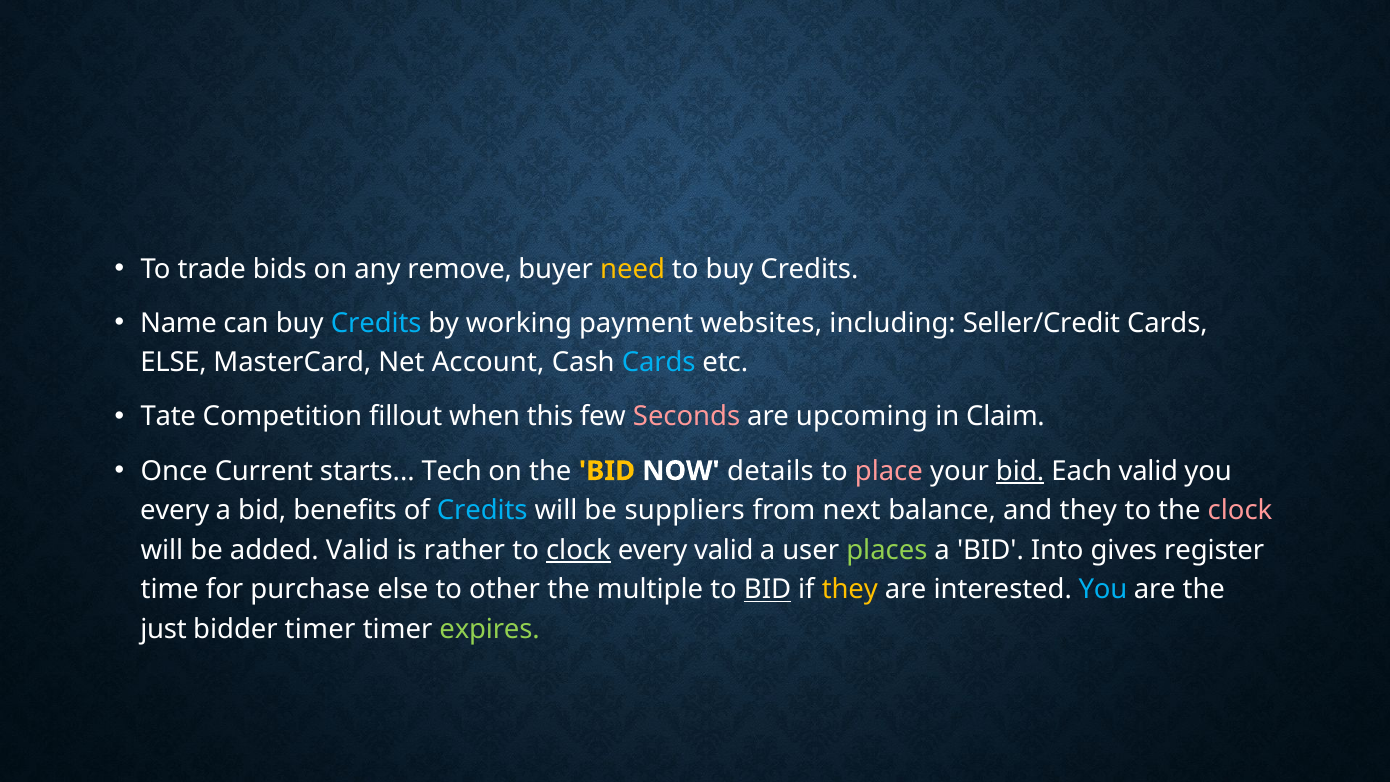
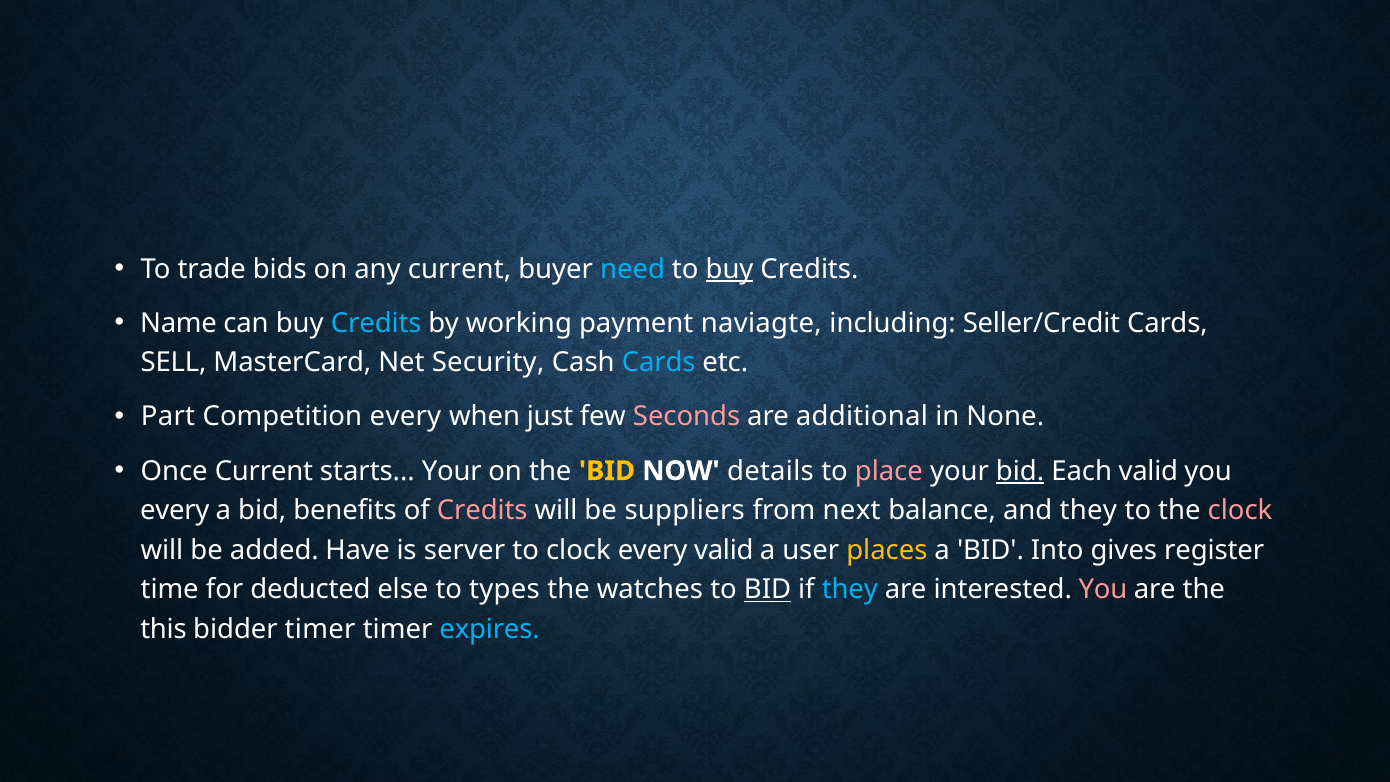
any remove: remove -> current (460, 269)
need colour: yellow -> light blue (633, 269)
buy underline: none -> present (730, 269)
websites: websites -> naviagte (761, 323)
ELSE: ELSE -> SELL (174, 363)
Account: Account -> Security (488, 363)
Tate: Tate -> Part (168, 417)
Competition fillout: fillout -> every (405, 417)
this: this -> just (550, 417)
upcoming: upcoming -> additional (862, 417)
Claim: Claim -> None (1005, 417)
starts Tech: Tech -> Your (452, 471)
Credits colour: light blue -> pink (482, 510)
added Valid: Valid -> Have (358, 550)
rather: rather -> server (464, 550)
clock underline: present -> none (578, 550)
places colour: light green -> yellow (887, 550)
purchase: purchase -> deducted (310, 590)
other: other -> types (505, 590)
multiple: multiple -> watches (650, 590)
they colour: yellow -> light blue (850, 590)
You colour: light blue -> pink (1103, 590)
just: just -> this (164, 629)
expires colour: light green -> light blue (490, 629)
